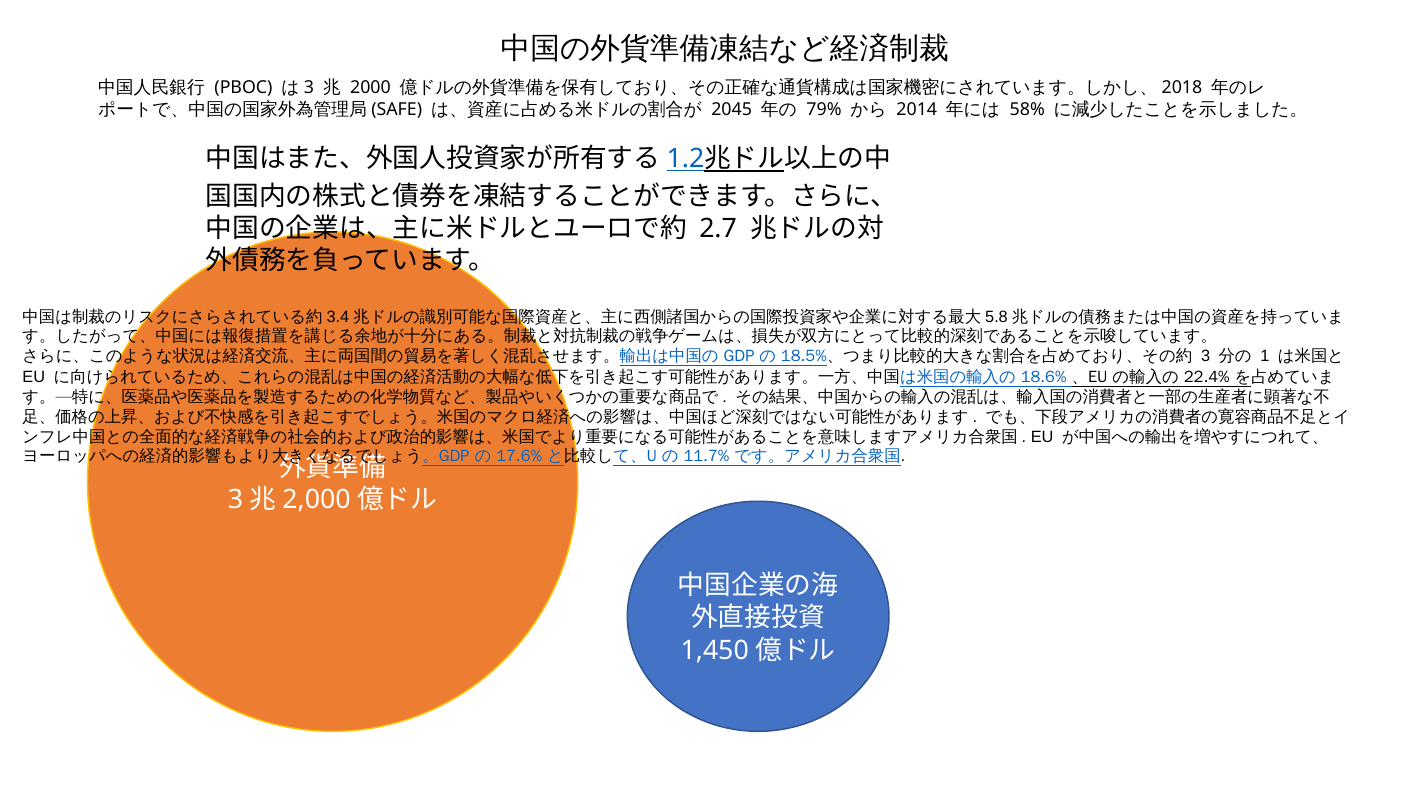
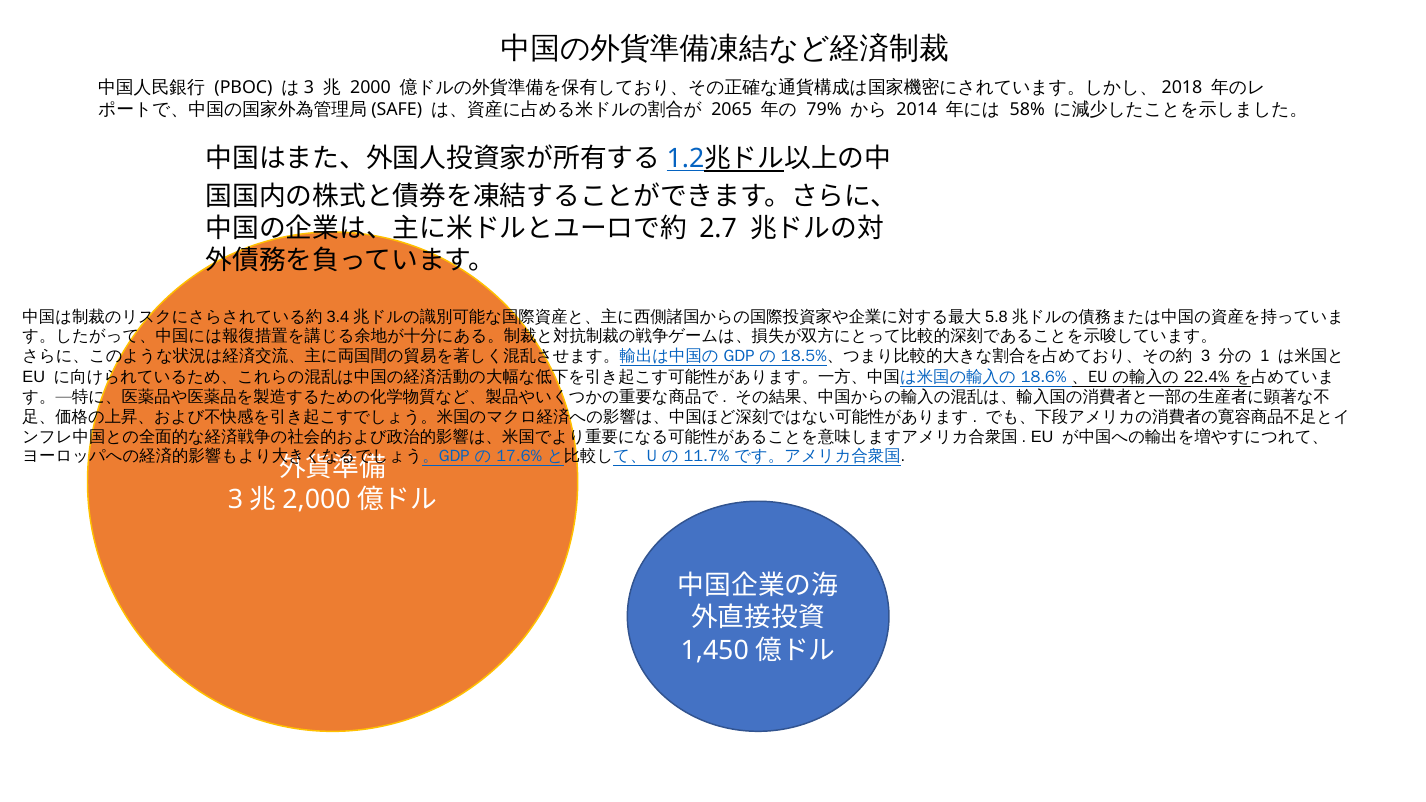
2045: 2045 -> 2065 (732, 109)
